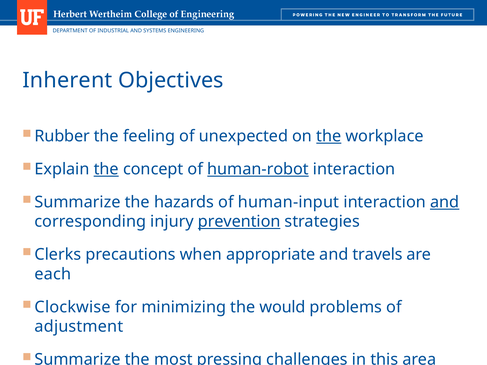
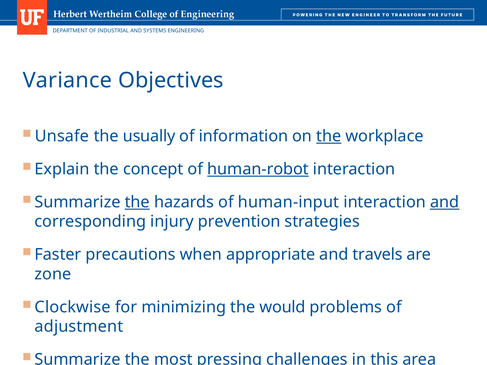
Inherent: Inherent -> Variance (67, 80)
Rubber: Rubber -> Unsafe (62, 136)
feeling: feeling -> usually (149, 136)
unexpected: unexpected -> information (244, 136)
the underline: present -> none (106, 169)
the underline: none -> present (137, 202)
prevention underline: present -> none (239, 222)
Clerks: Clerks -> Faster (58, 255)
each: each -> zone (53, 274)
